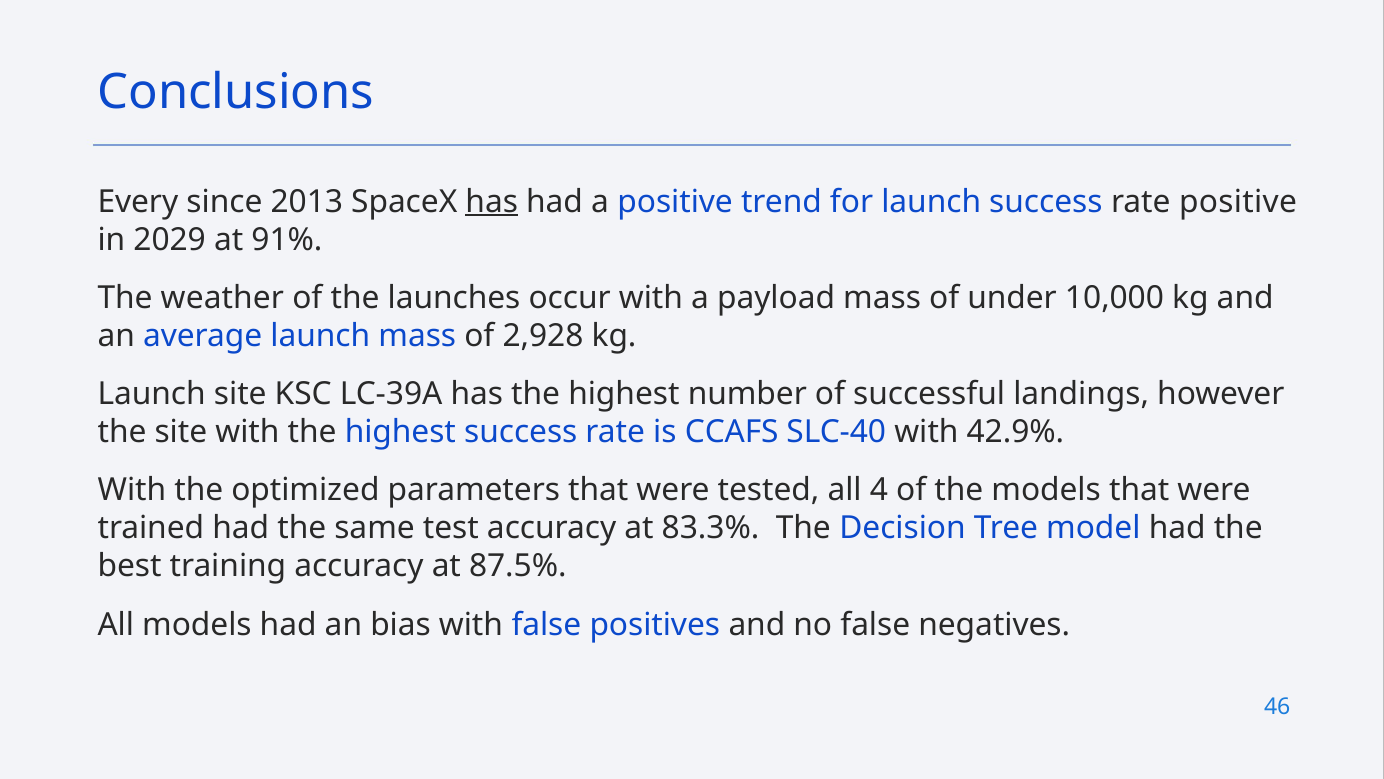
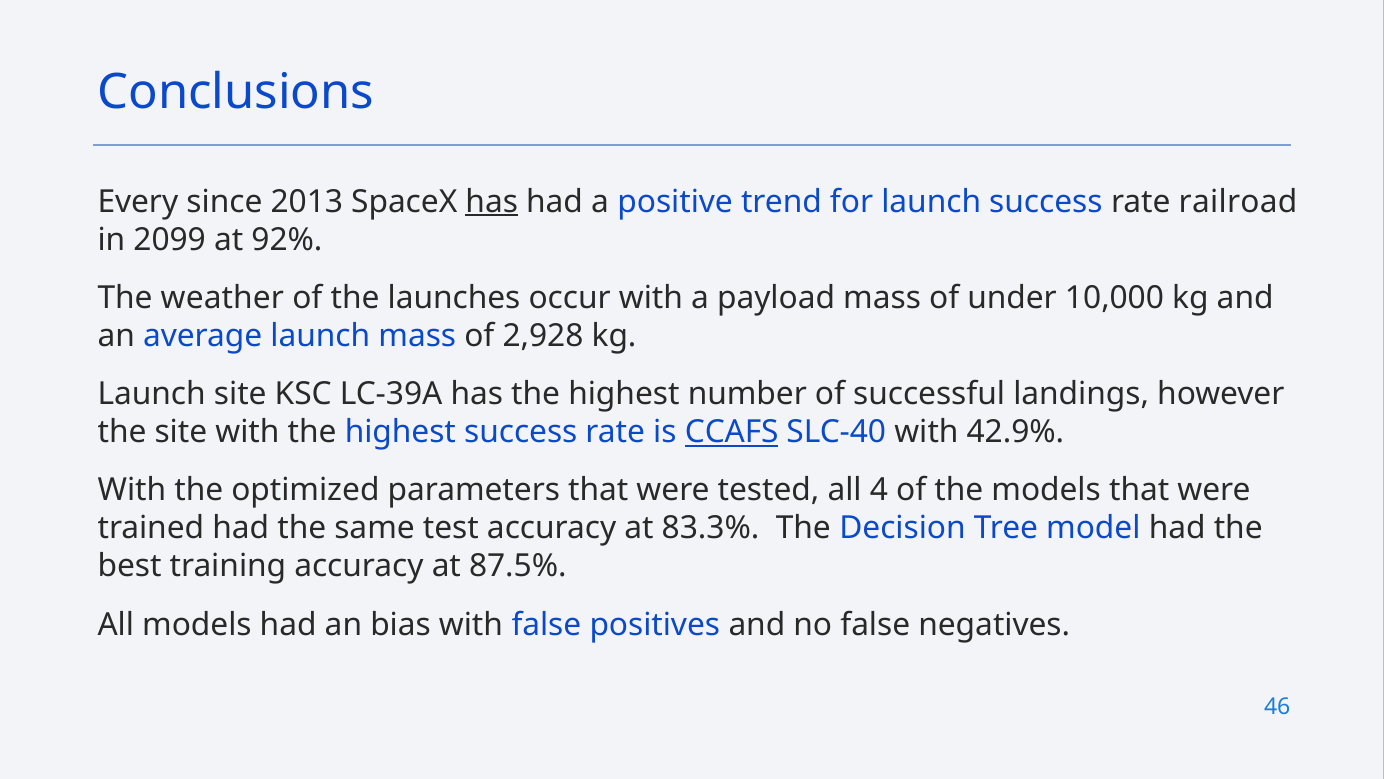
rate positive: positive -> railroad (1238, 202)
2029: 2029 -> 2099 (170, 240)
91%: 91% -> 92% (287, 240)
CCAFS underline: none -> present (732, 432)
